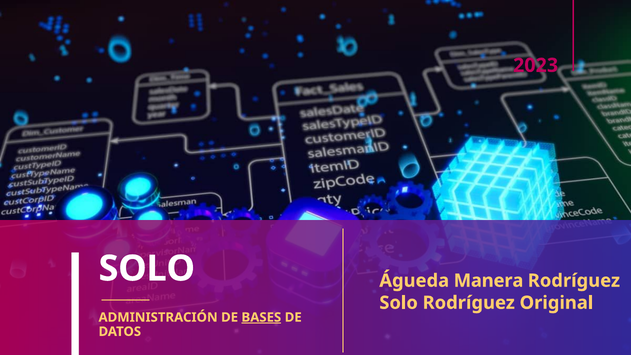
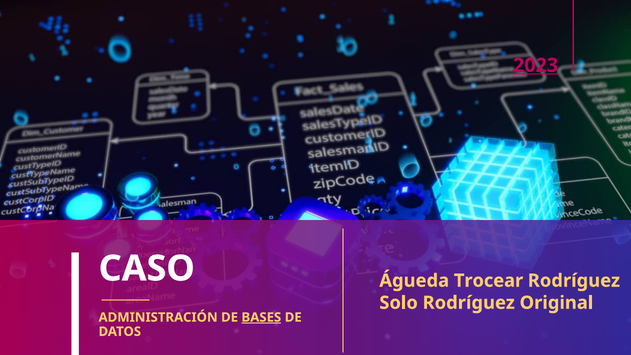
2023 underline: none -> present (536, 65)
SOLO: SOLO -> CASO (147, 269)
Manera: Manera -> Trocear (489, 281)
